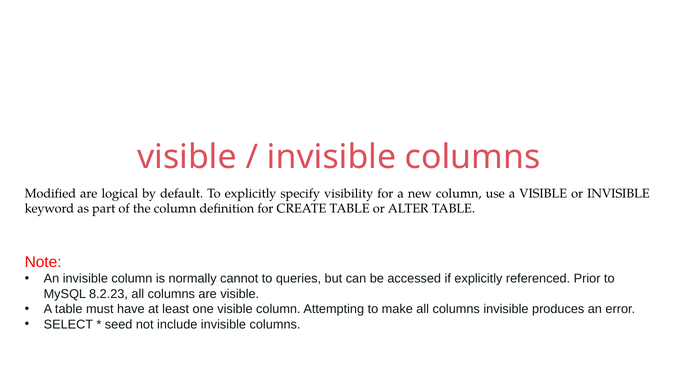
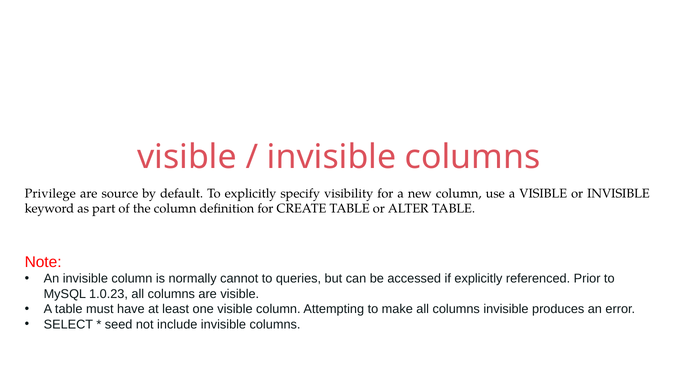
Modified: Modified -> Privilege (50, 194)
logical: logical -> source (120, 194)
8.2.23: 8.2.23 -> 1.0.23 (109, 294)
